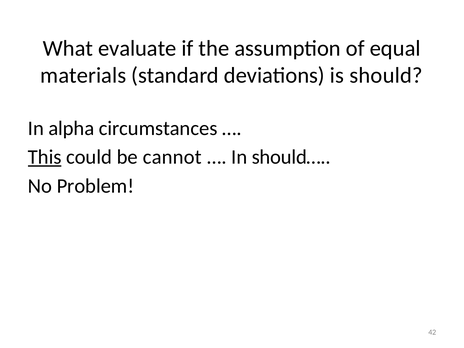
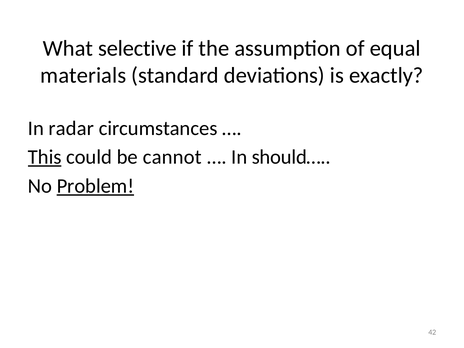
evaluate: evaluate -> selective (137, 48)
should: should -> exactly (386, 75)
alpha: alpha -> radar (71, 128)
Problem underline: none -> present (95, 186)
